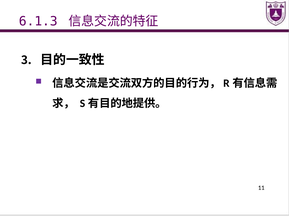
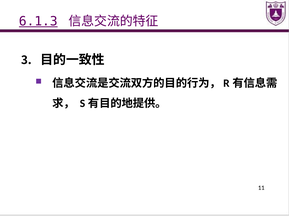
6.1.3 underline: none -> present (38, 21)
